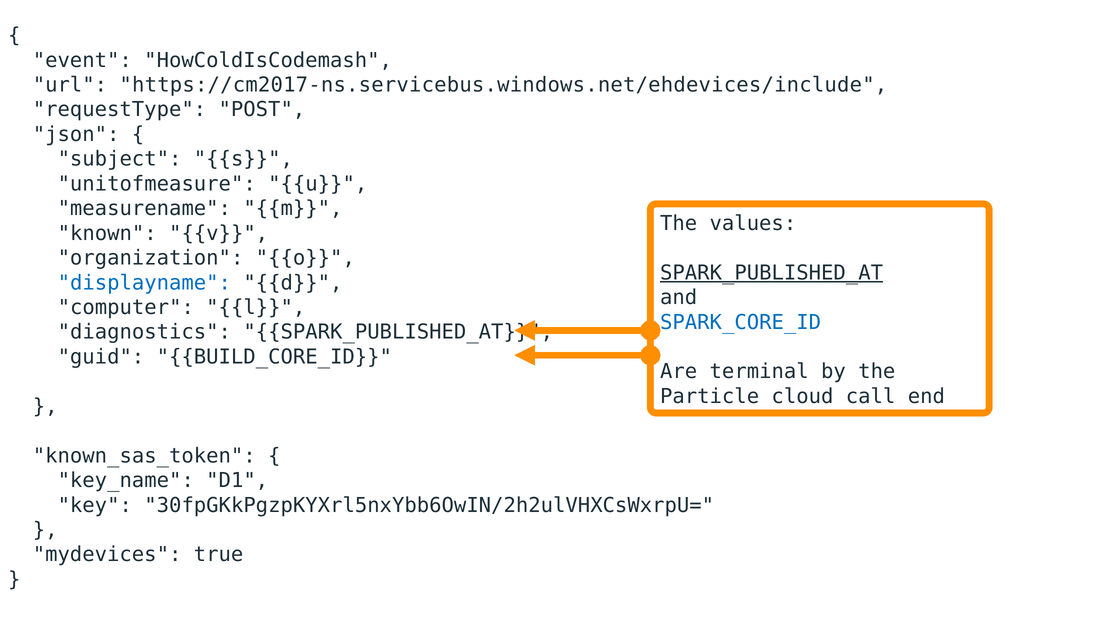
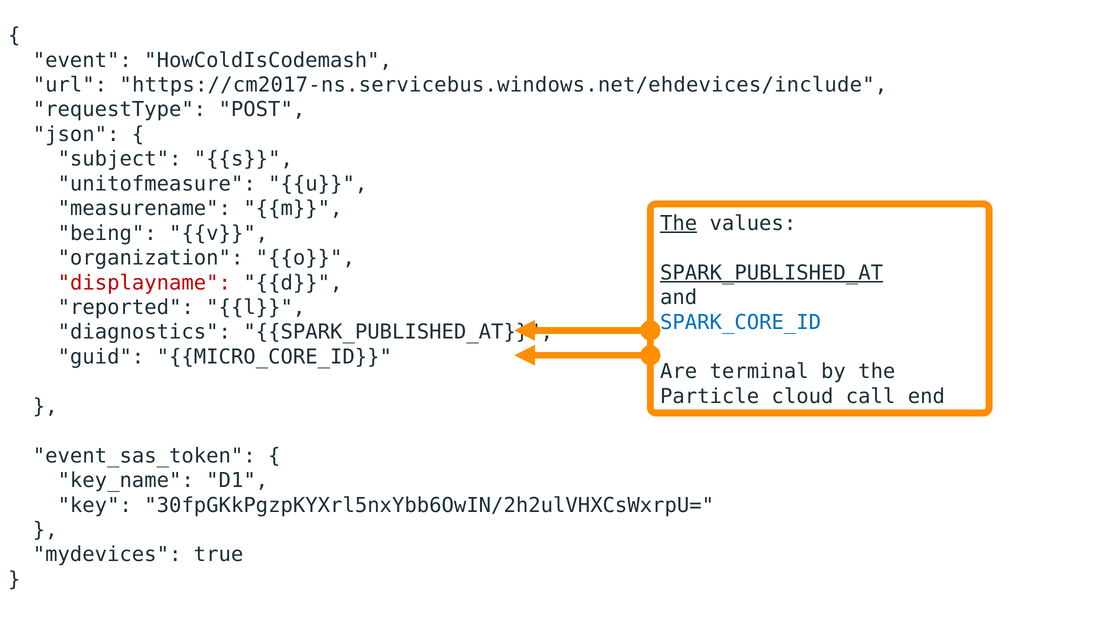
The underline: none -> present (679, 223)
known: known -> being (107, 233)
displayname colour: blue -> red (144, 283)
computer: computer -> reported (126, 307)
BUILD_CORE_ID: BUILD_CORE_ID -> MICRO_CORE_ID (274, 357)
known_sas_token: known_sas_token -> event_sas_token (144, 455)
